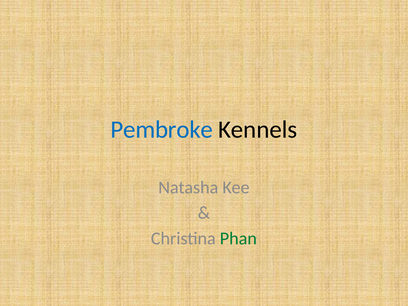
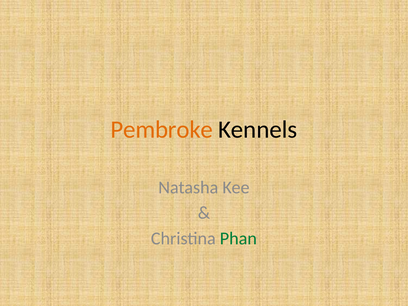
Pembroke colour: blue -> orange (162, 130)
